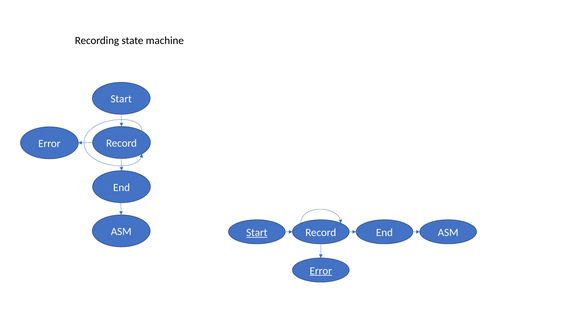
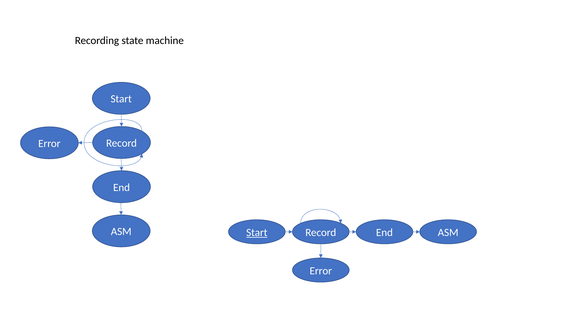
Error underline: present -> none (321, 271)
